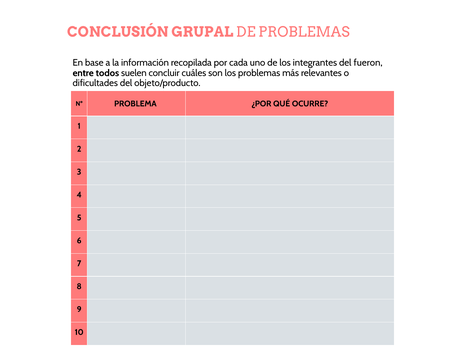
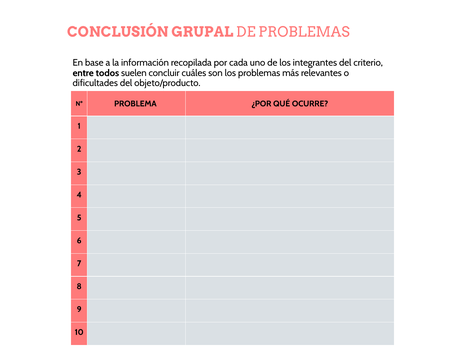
fueron: fueron -> criterio (368, 63)
